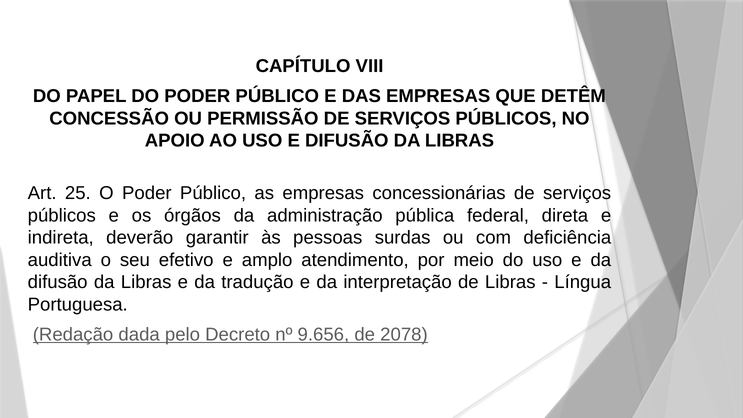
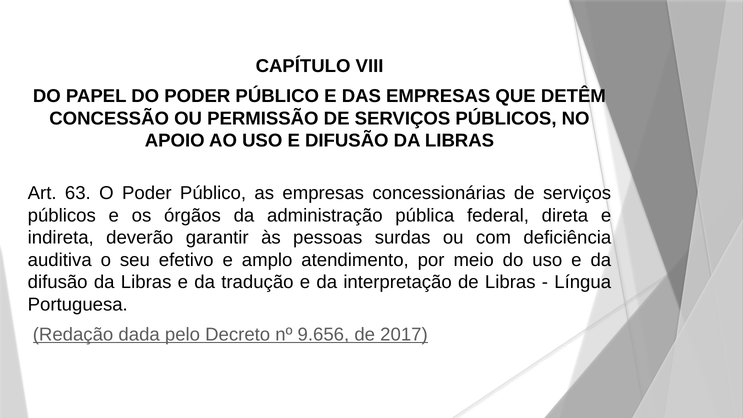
25: 25 -> 63 (78, 193)
2078: 2078 -> 2017 (404, 335)
